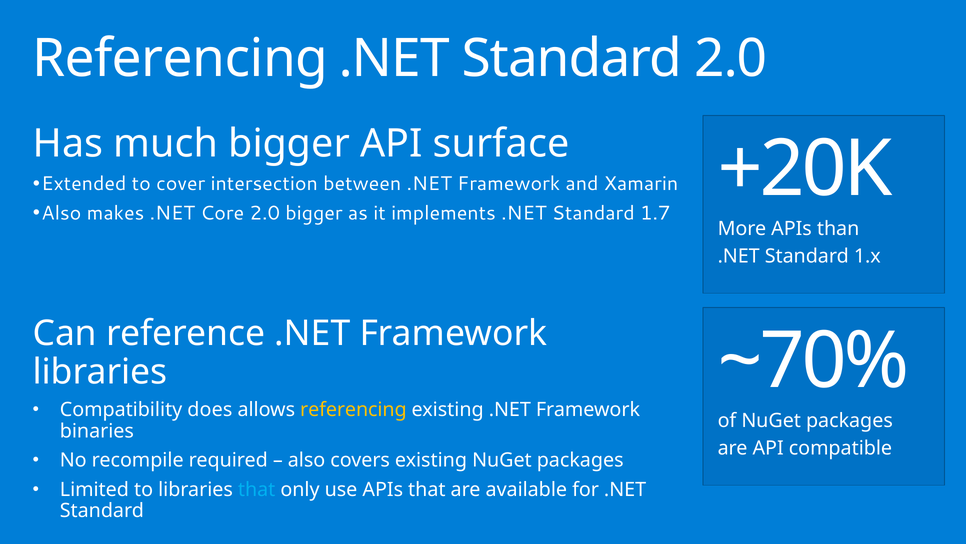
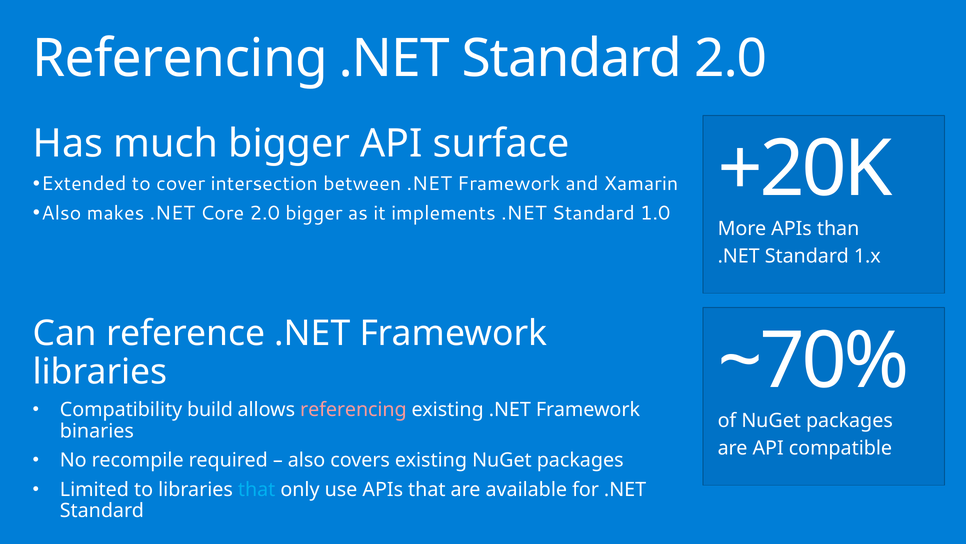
1.7: 1.7 -> 1.0 (655, 213)
does: does -> build (210, 410)
referencing colour: yellow -> pink (353, 410)
